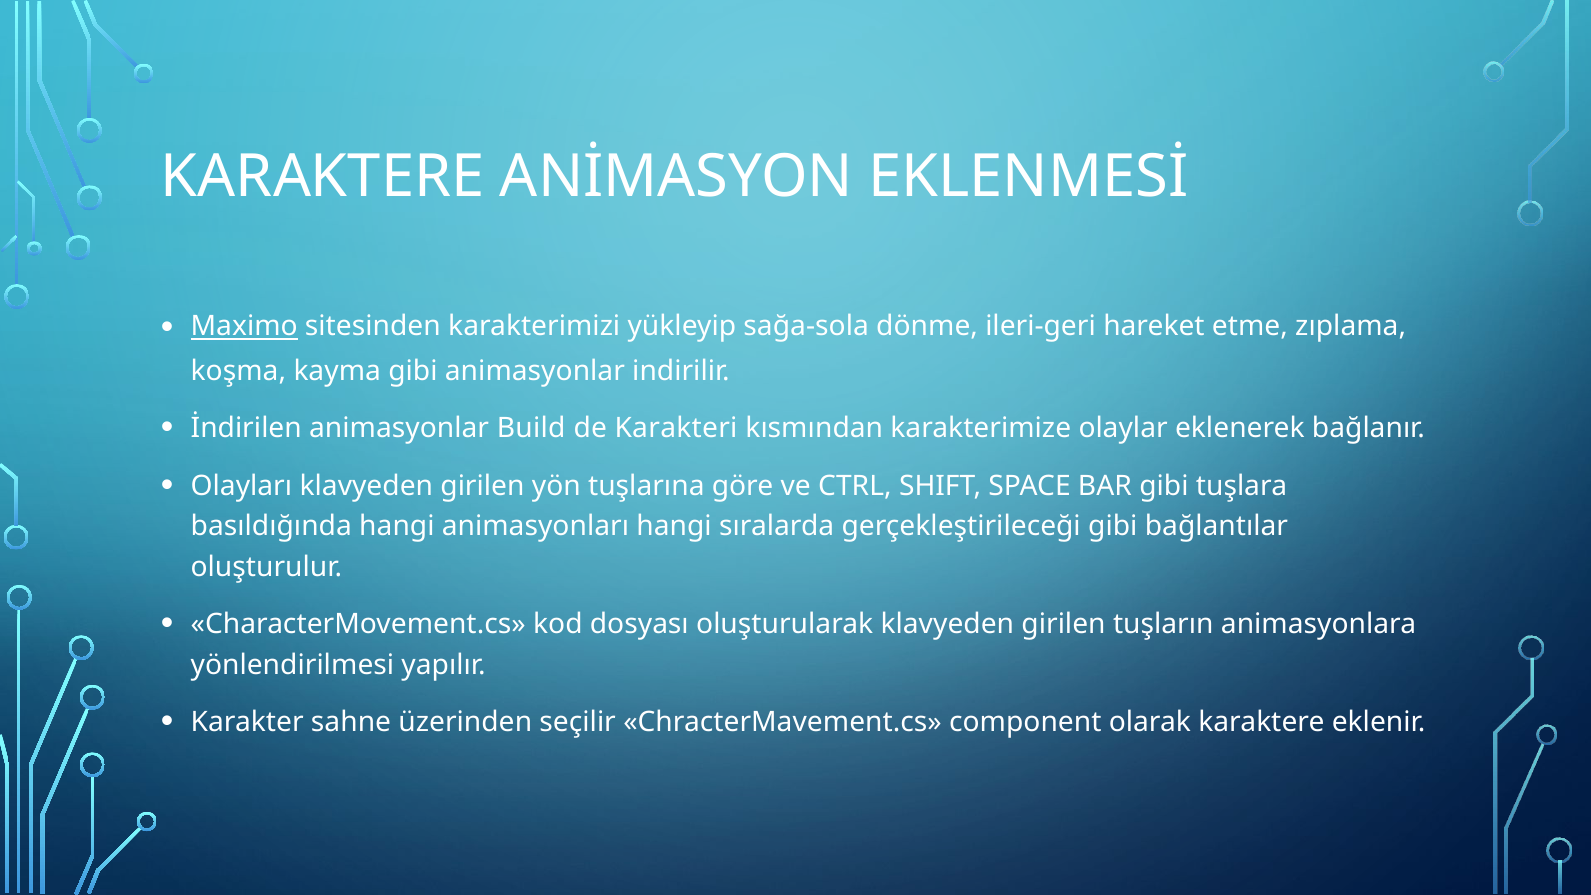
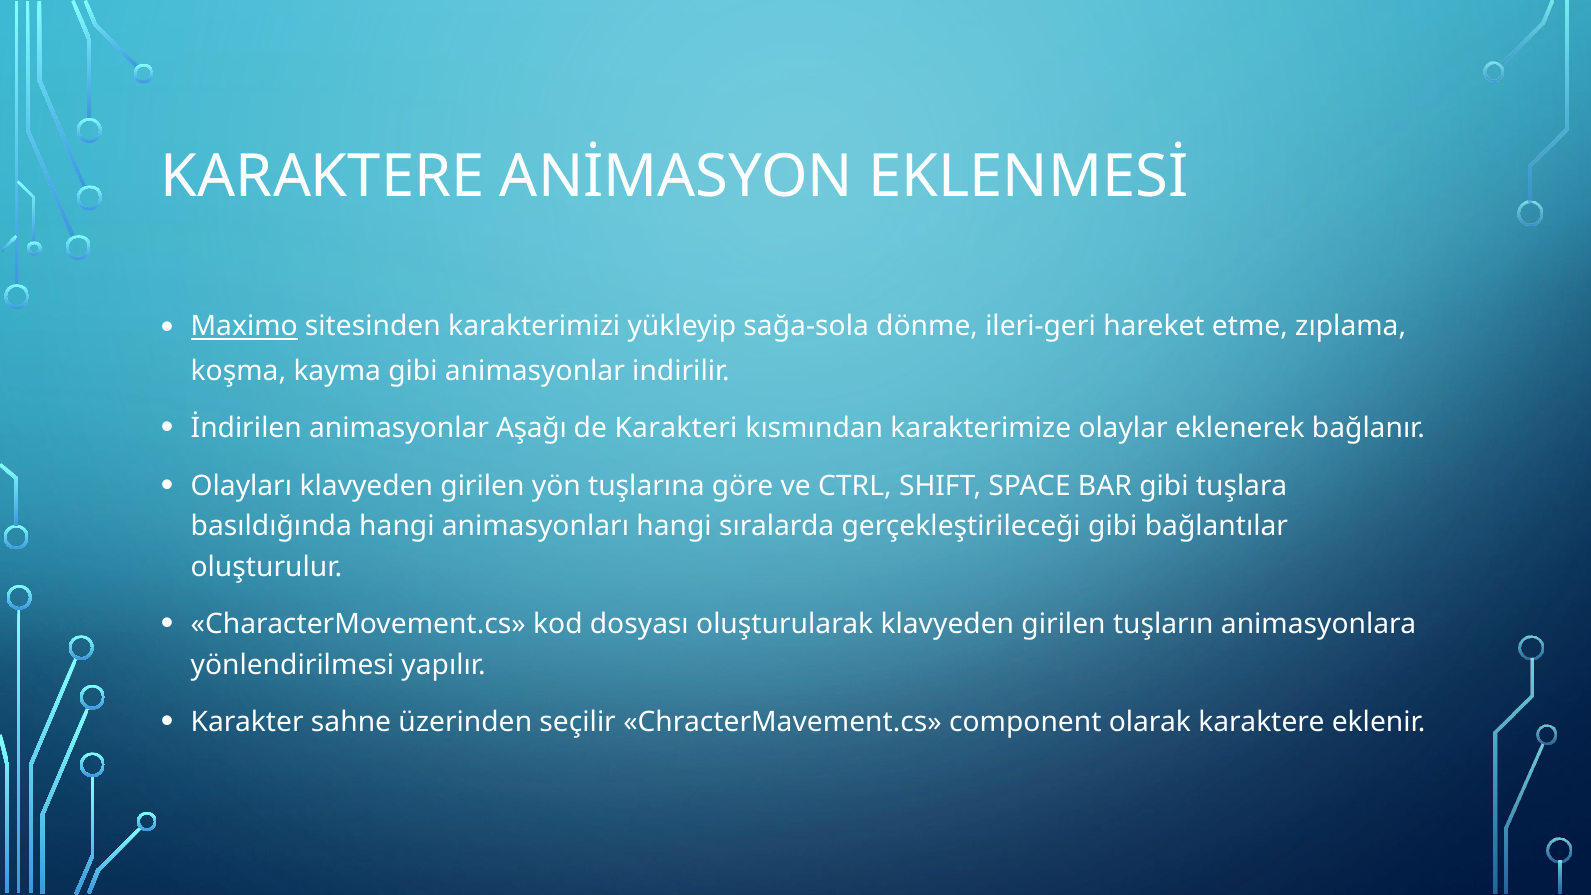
Build: Build -> Aşağı (531, 429)
